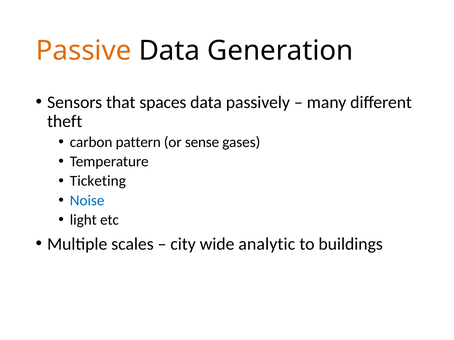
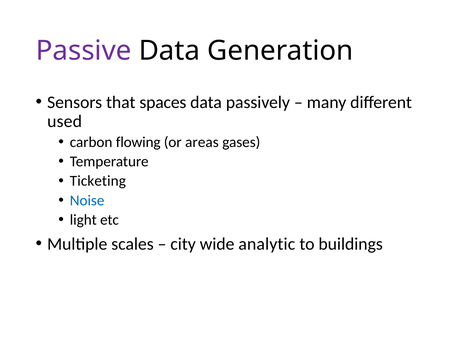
Passive colour: orange -> purple (84, 51)
theft: theft -> used (65, 121)
pattern: pattern -> flowing (138, 142)
sense: sense -> areas (202, 142)
